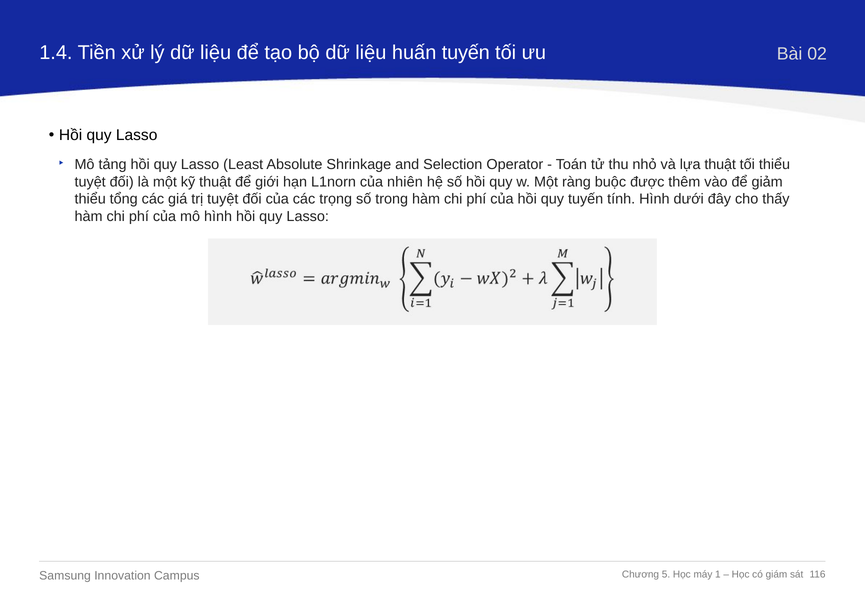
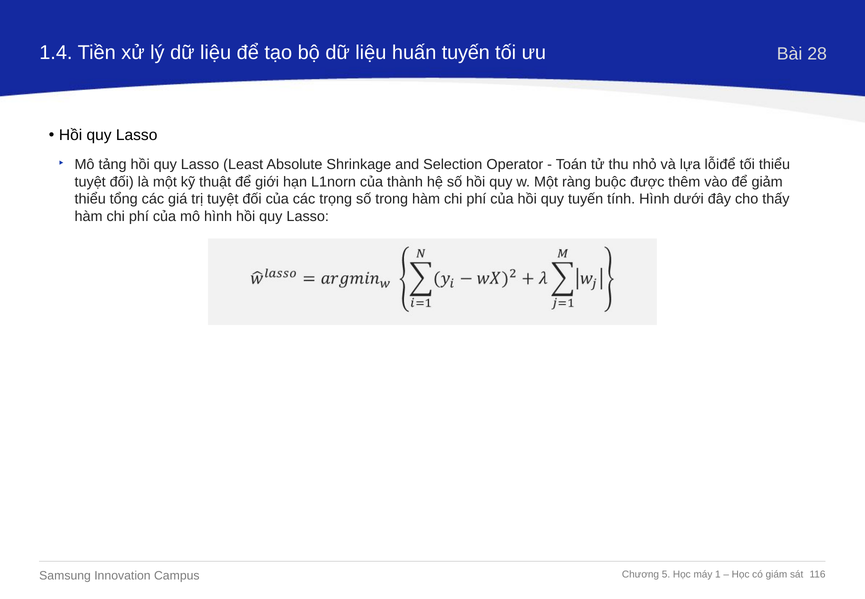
02: 02 -> 28 (817, 54)
lựa thuật: thuật -> lỗiđể (720, 164)
nhiên: nhiên -> thành (405, 182)
